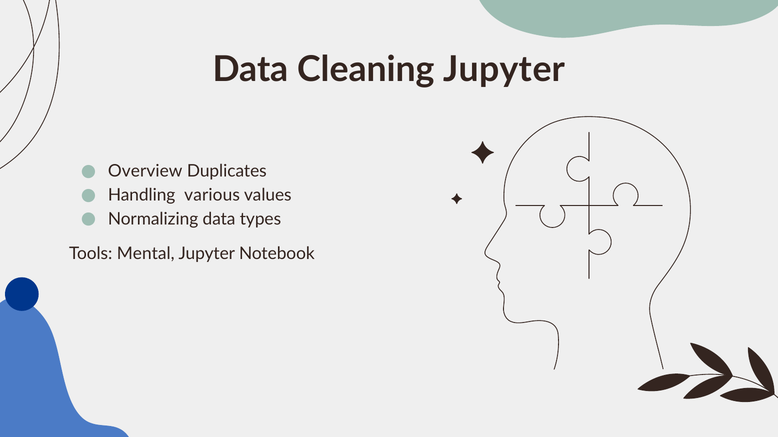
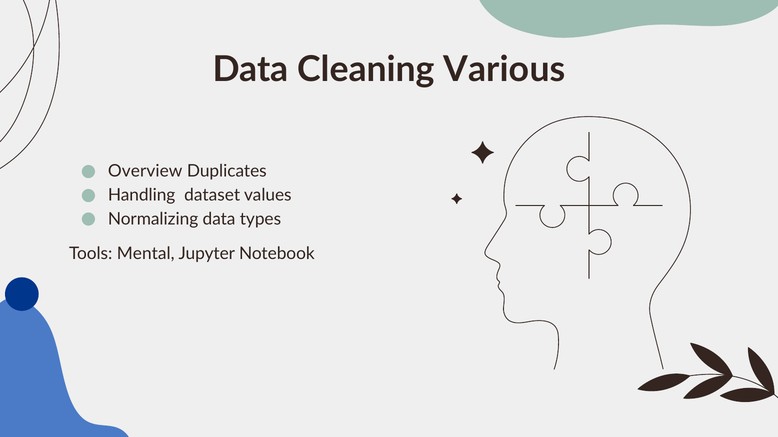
Cleaning Jupyter: Jupyter -> Various (504, 70)
various: various -> dataset (212, 195)
